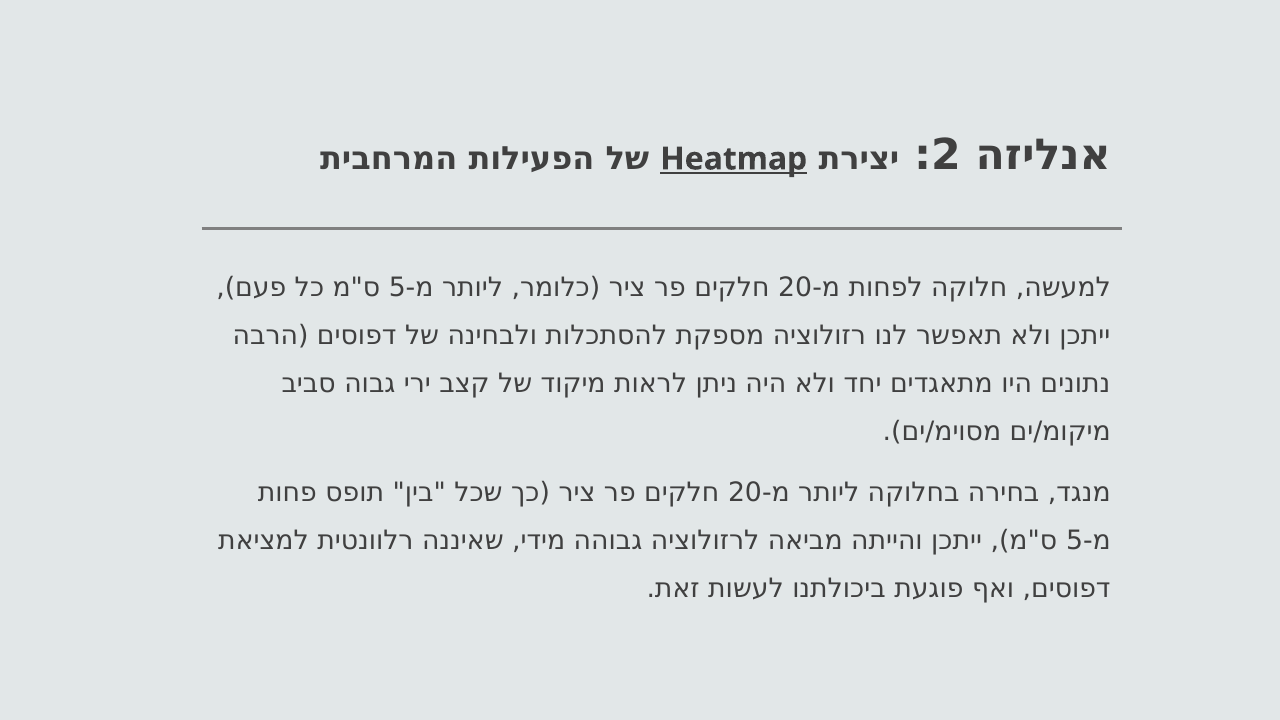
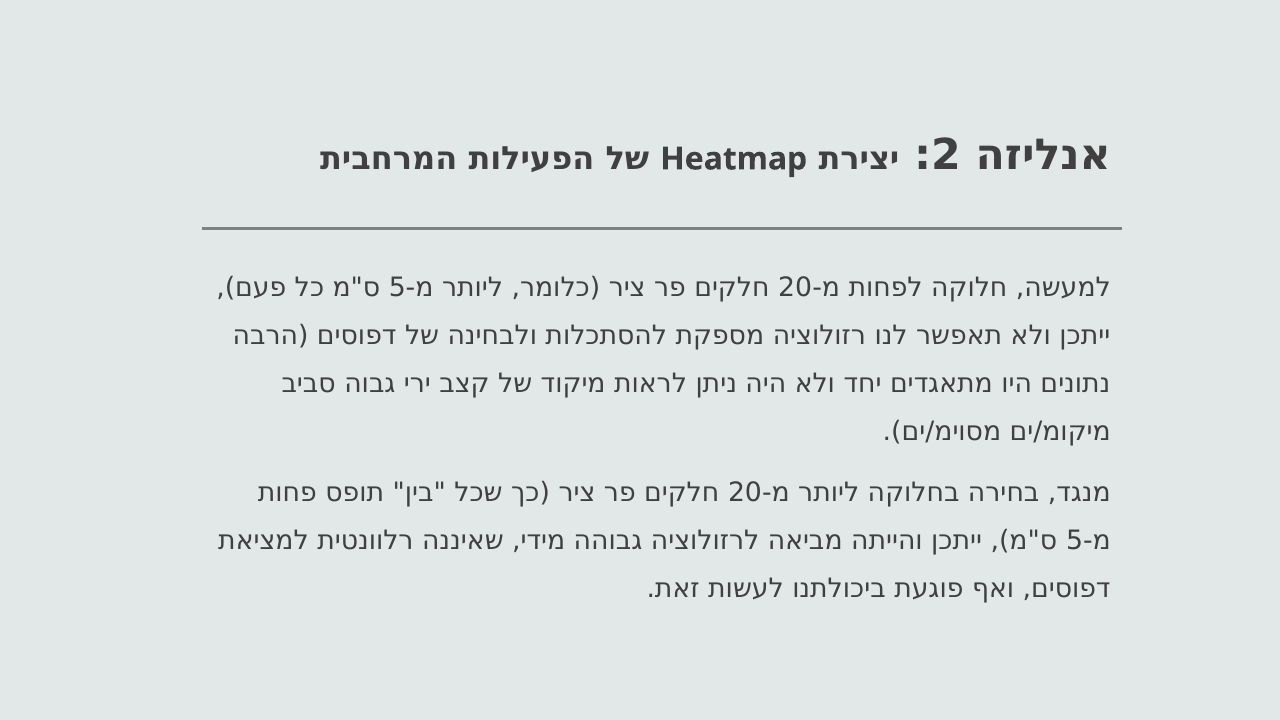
Heatmap underline: present -> none (734, 159)
